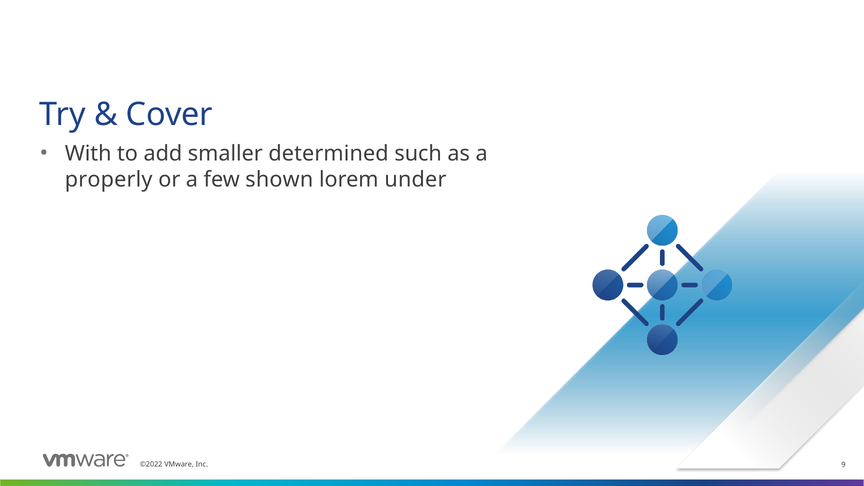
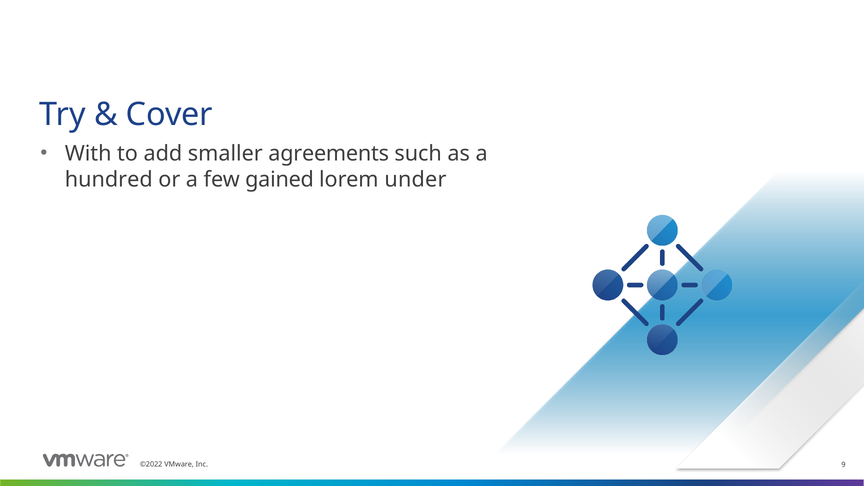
determined: determined -> agreements (329, 154)
properly: properly -> hundred (109, 180)
shown: shown -> gained (280, 180)
